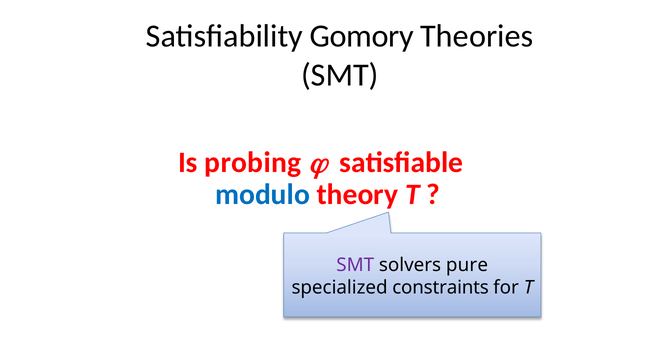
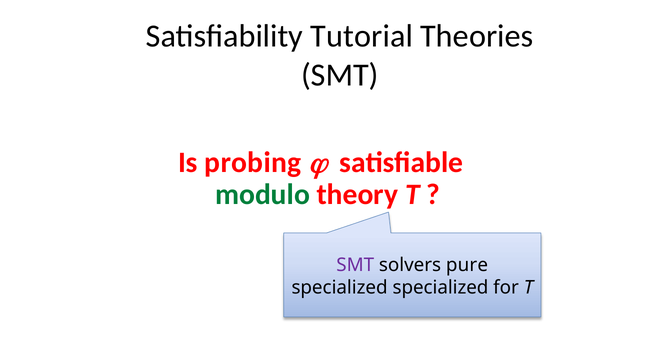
Gomory: Gomory -> Tutorial (362, 36)
modulo colour: blue -> green (263, 194)
specialized constraints: constraints -> specialized (440, 287)
